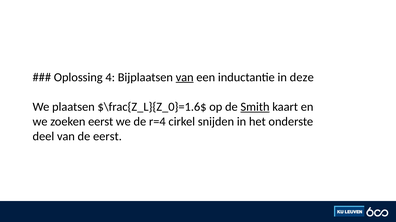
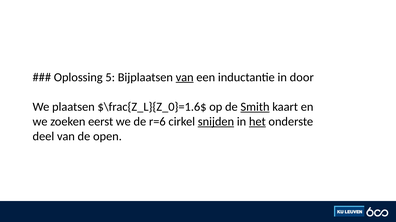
4: 4 -> 5 (110, 77)
deze: deze -> door (302, 77)
r=4: r=4 -> r=6 (157, 122)
snijden underline: none -> present (216, 122)
het underline: none -> present (257, 122)
de eerst: eerst -> open (107, 137)
